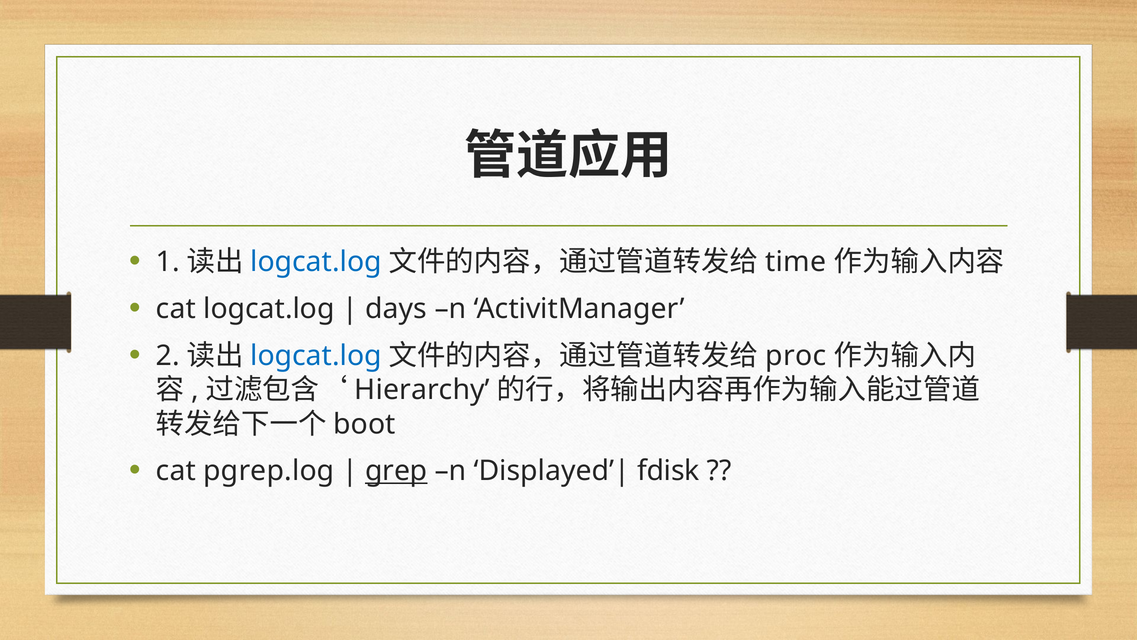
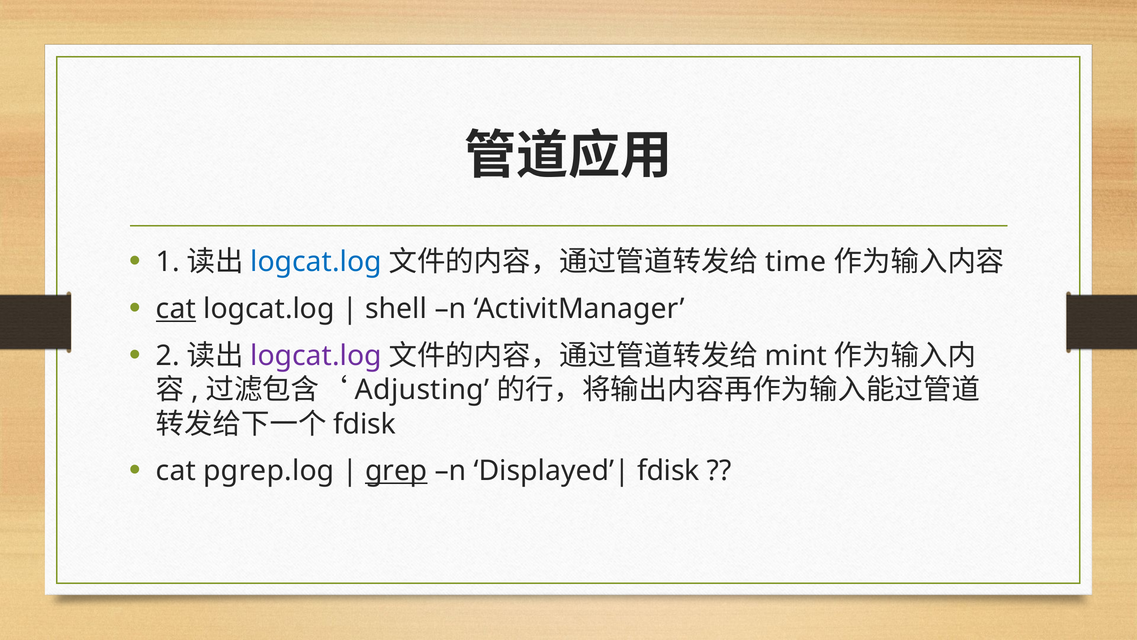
cat underline: none -> present (176, 309)
days: days -> shell (396, 309)
logcat.log colour: blue -> purple (316, 356)
proc: proc -> mint (796, 356)
Hierarchy: Hierarchy -> Adjusting (422, 390)
boot: boot -> fdisk (365, 424)
